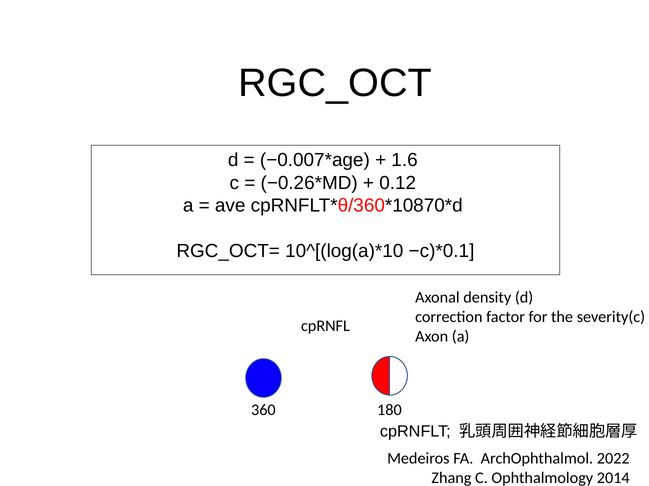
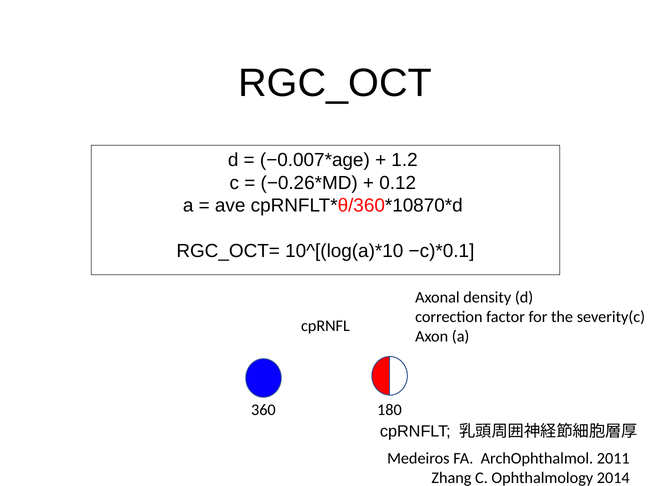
1.6: 1.6 -> 1.2 (405, 160)
2022: 2022 -> 2011 (613, 459)
